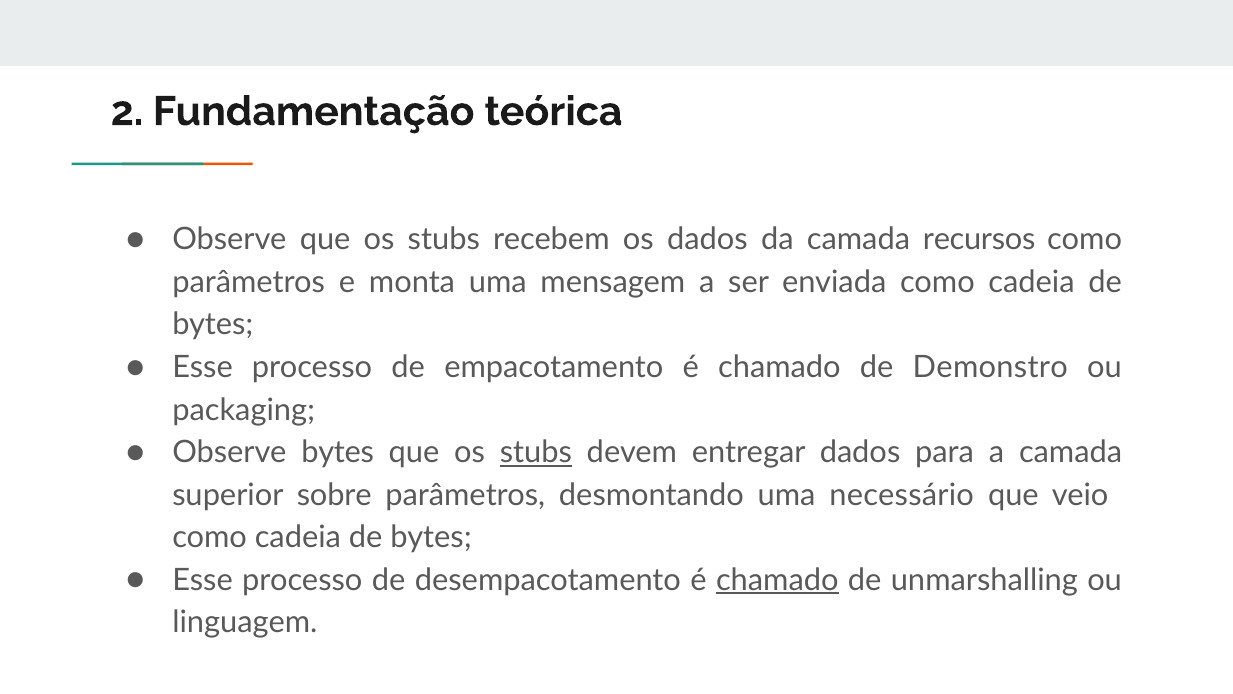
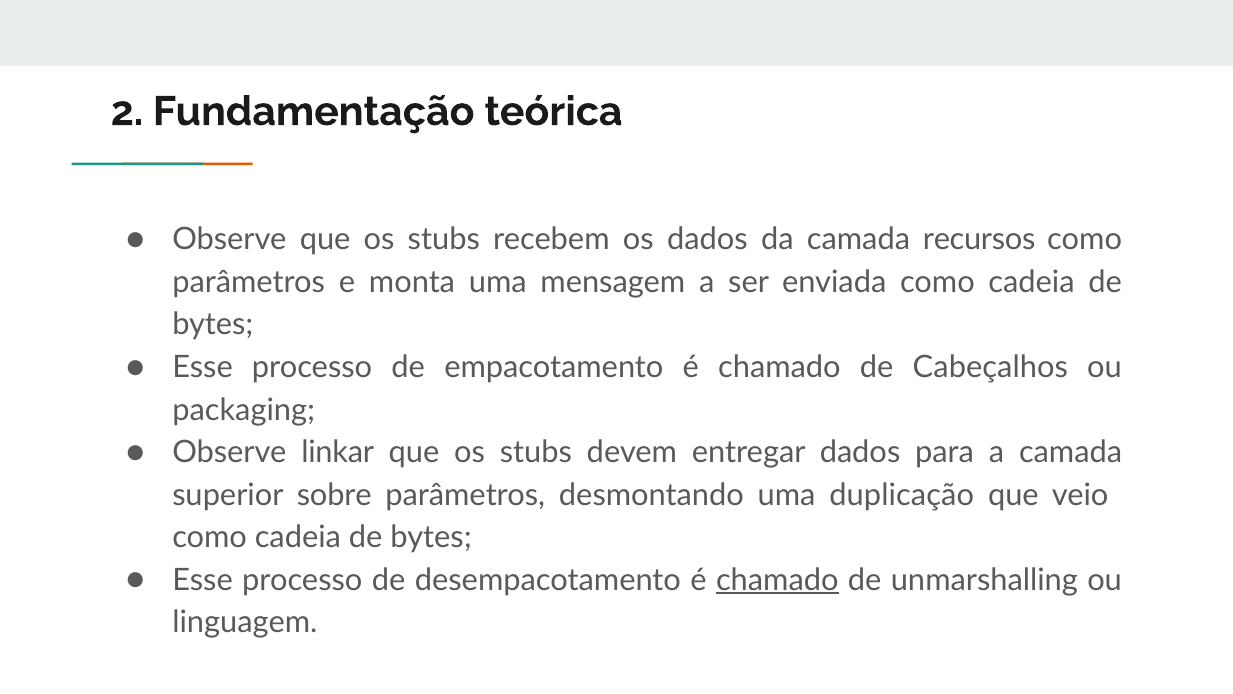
Demonstro: Demonstro -> Cabeçalhos (990, 367)
Observe bytes: bytes -> linkar (338, 452)
stubs underline: present -> none (536, 452)
necessário: necessário -> duplicação (902, 495)
